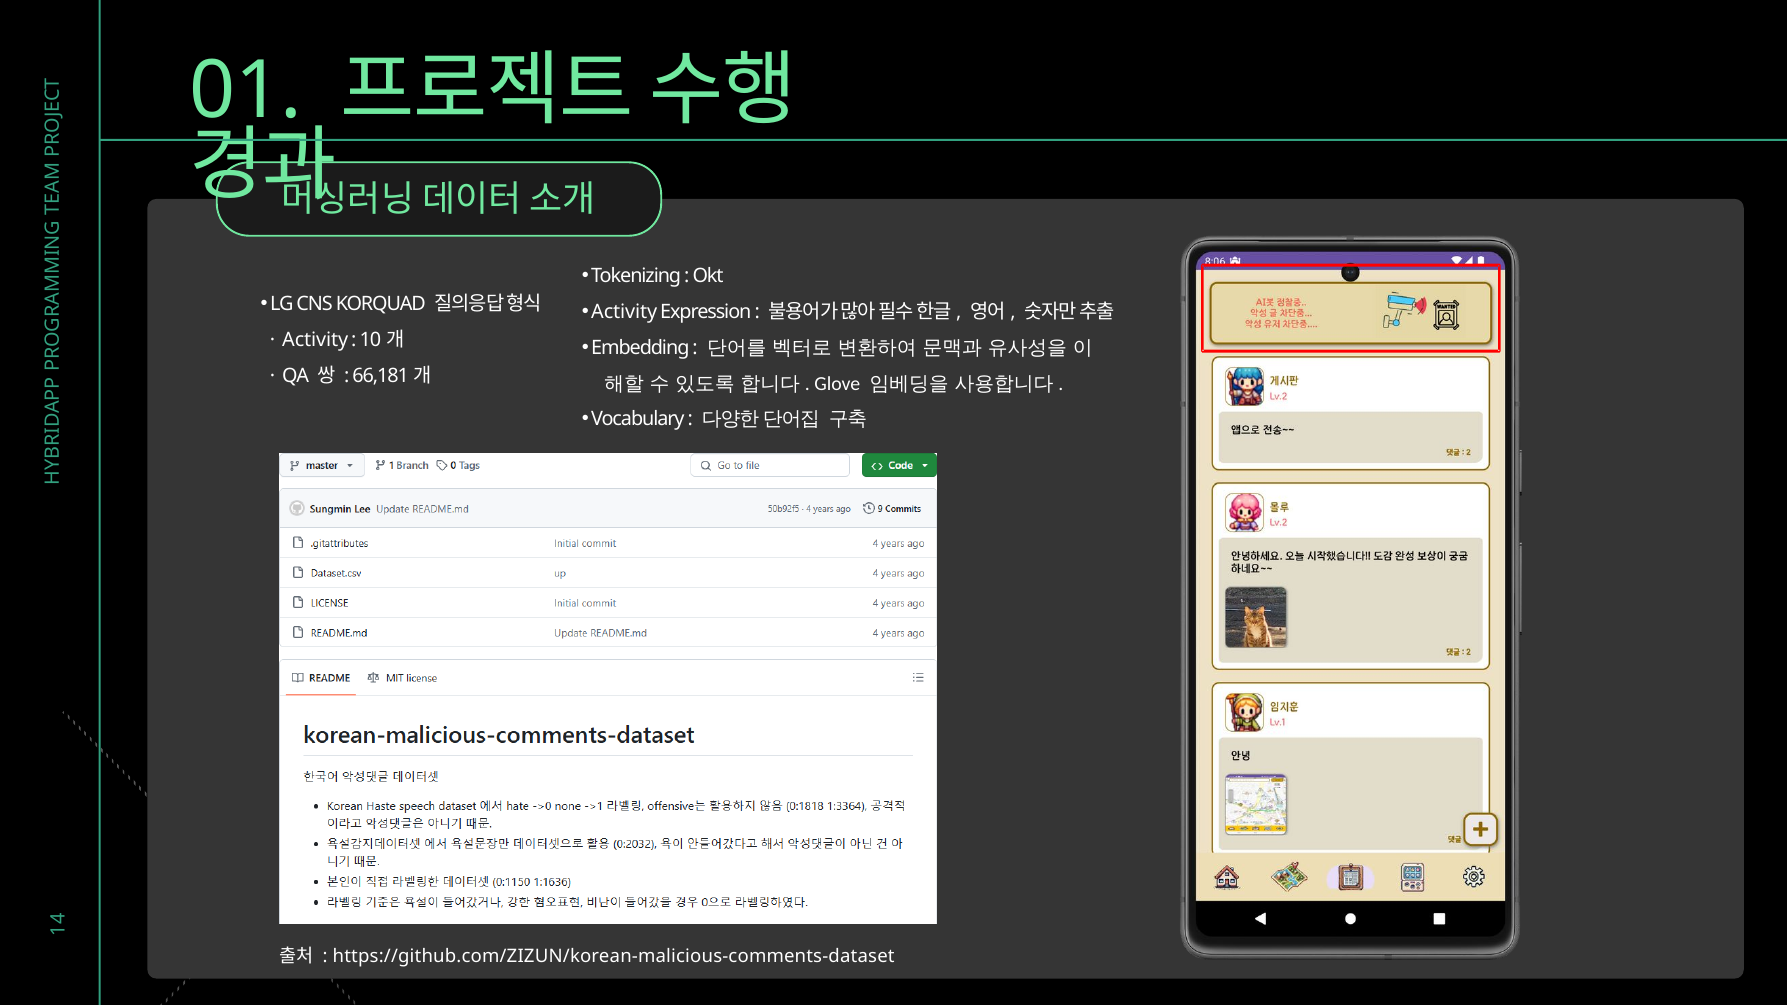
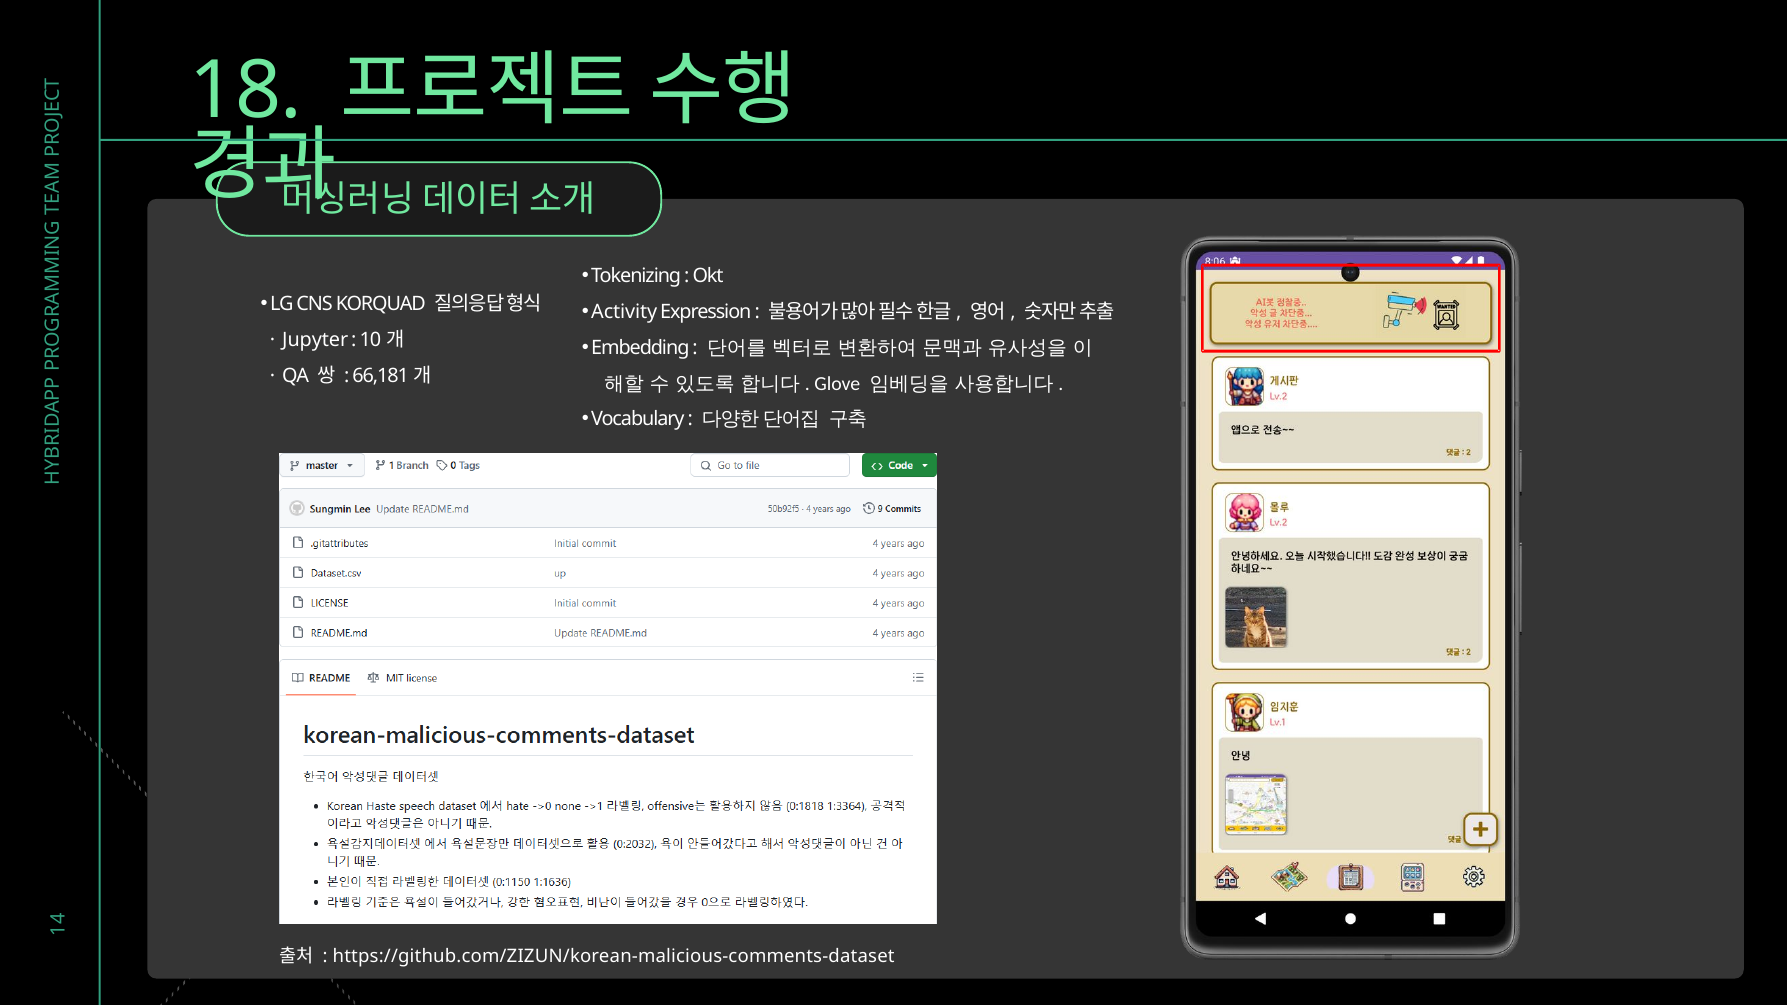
01: 01 -> 18 (246, 91)
Activity: Activity -> Jupyter (315, 340)
